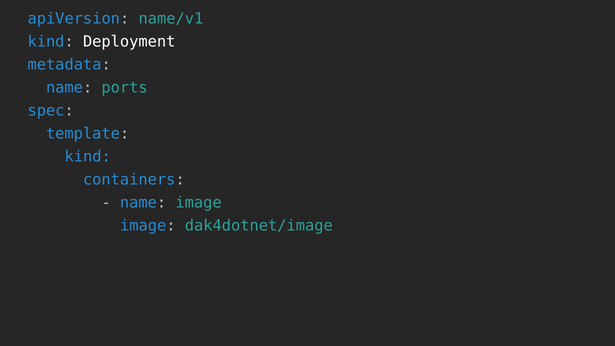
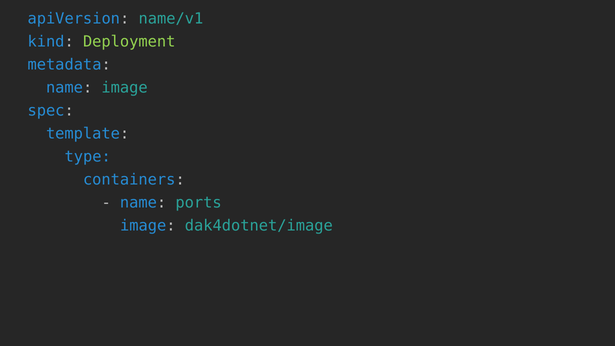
Deployment colour: white -> light green (129, 41)
name ports: ports -> image (125, 88)
kind: kind -> type (88, 157)
name image: image -> ports (199, 203)
